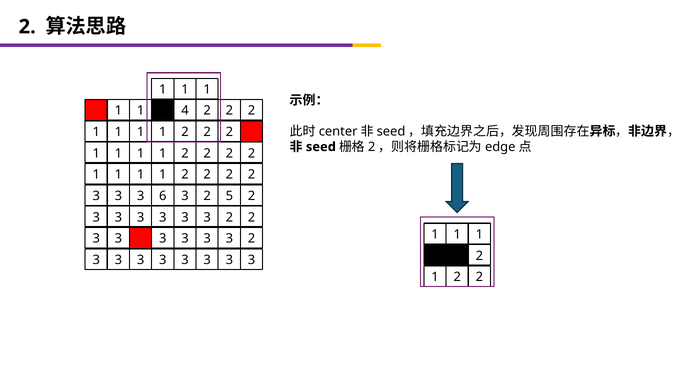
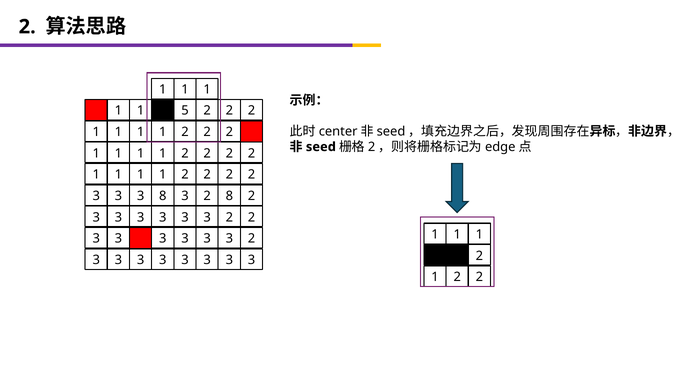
4: 4 -> 5 (185, 111)
3 6: 6 -> 8 (163, 196)
2 5: 5 -> 8 (229, 196)
